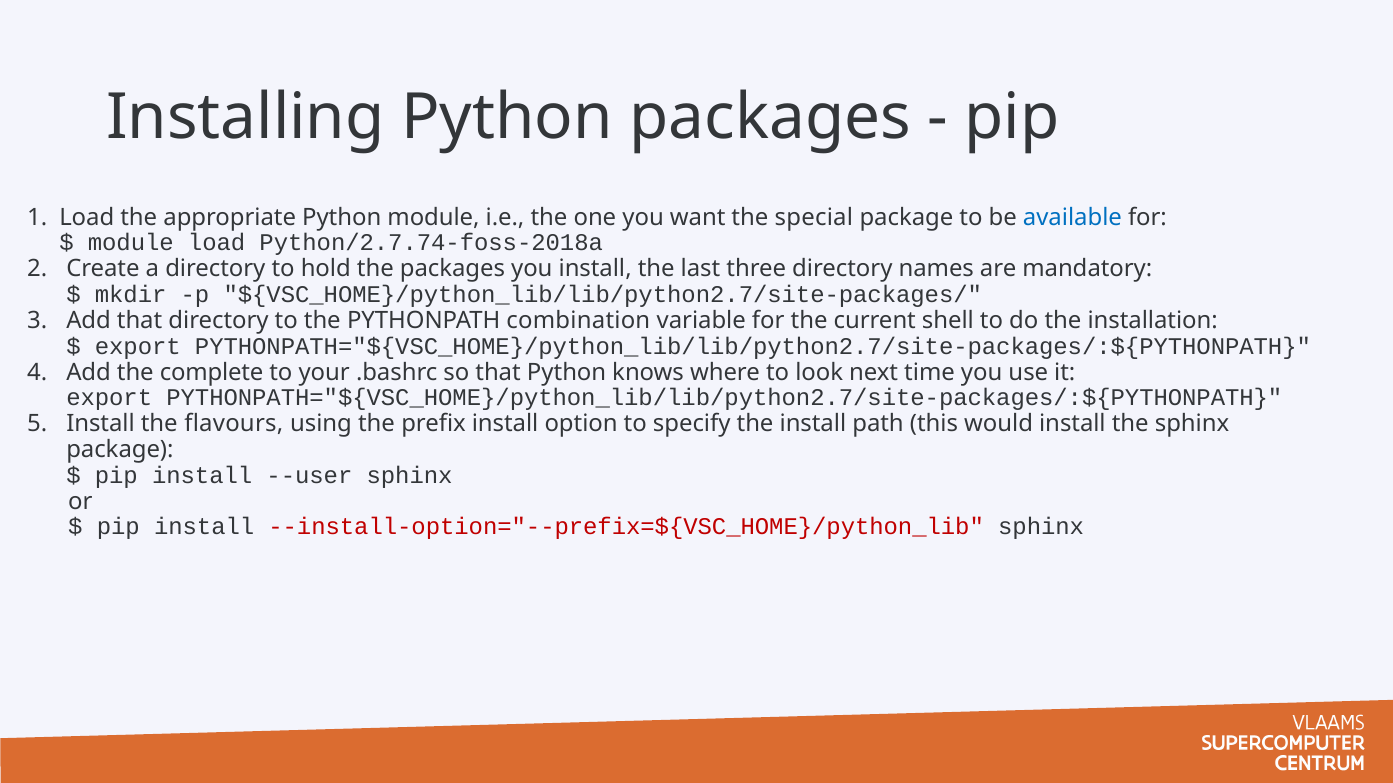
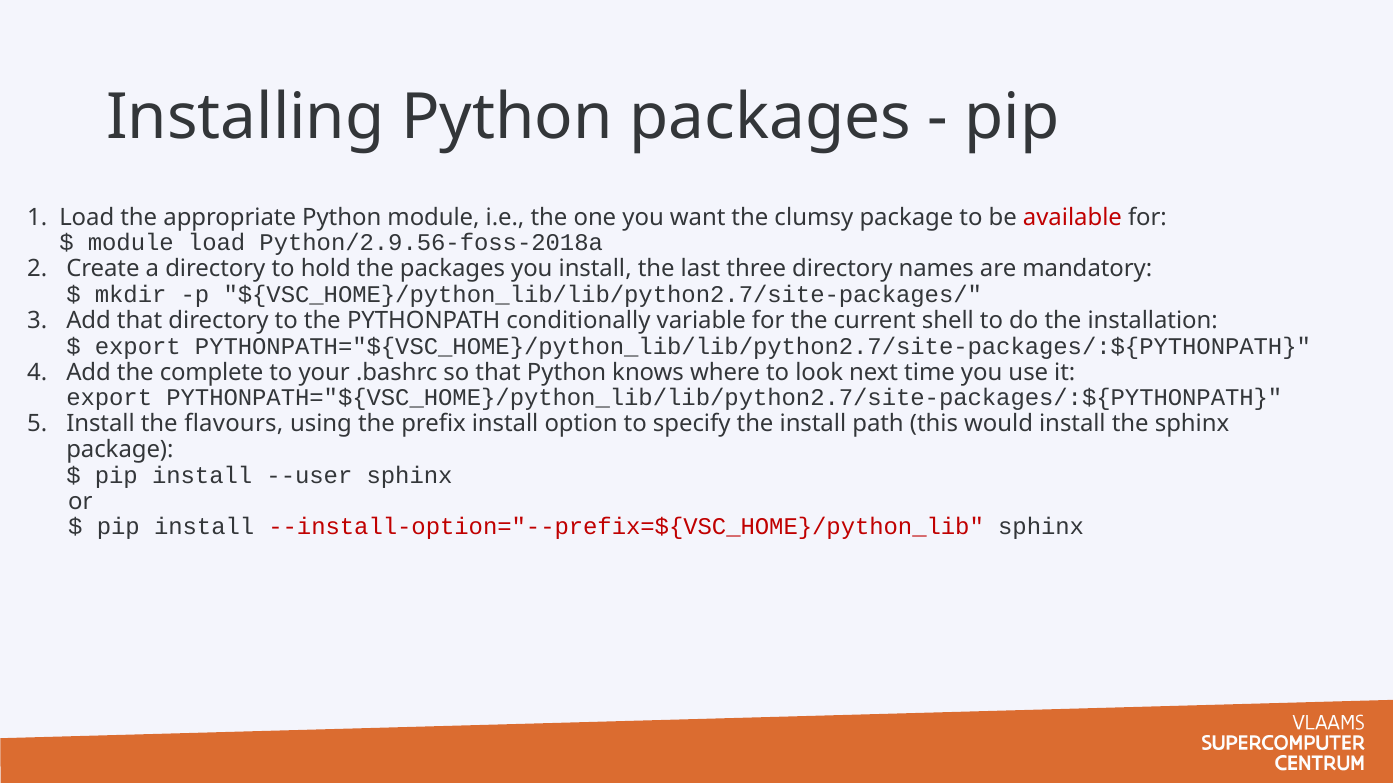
special: special -> clumsy (814, 217)
available colour: blue -> red (1072, 217)
Python/2.7.74-foss-2018a: Python/2.7.74-foss-2018a -> Python/2.9.56-foss-2018a (431, 243)
combination: combination -> conditionally (578, 321)
